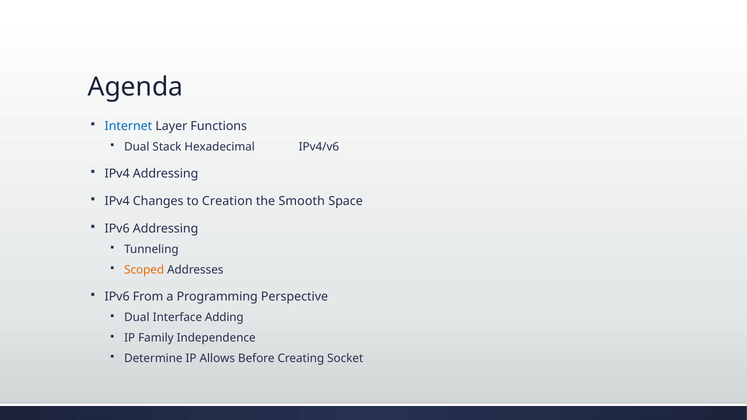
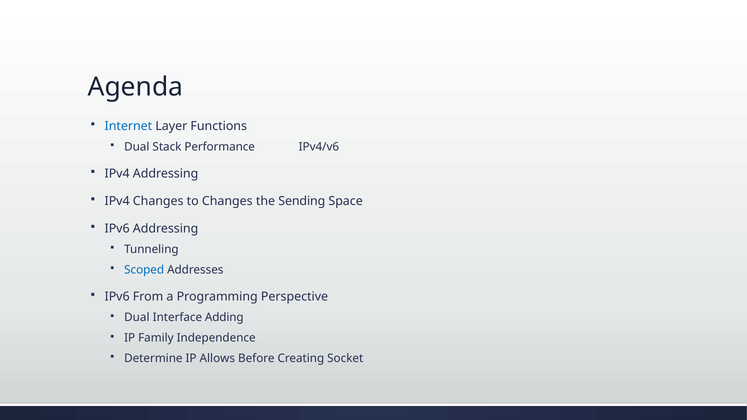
Hexadecimal: Hexadecimal -> Performance (220, 147)
to Creation: Creation -> Changes (227, 201)
Smooth: Smooth -> Sending (302, 201)
Scoped colour: orange -> blue (144, 270)
